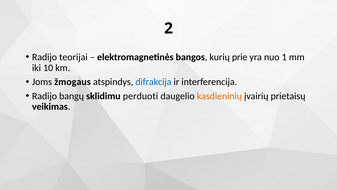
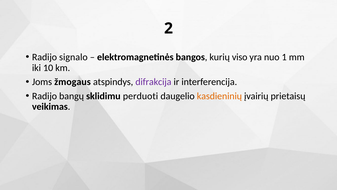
teorijai: teorijai -> signalo (73, 57)
prie: prie -> viso (240, 57)
difrakcija colour: blue -> purple (153, 82)
